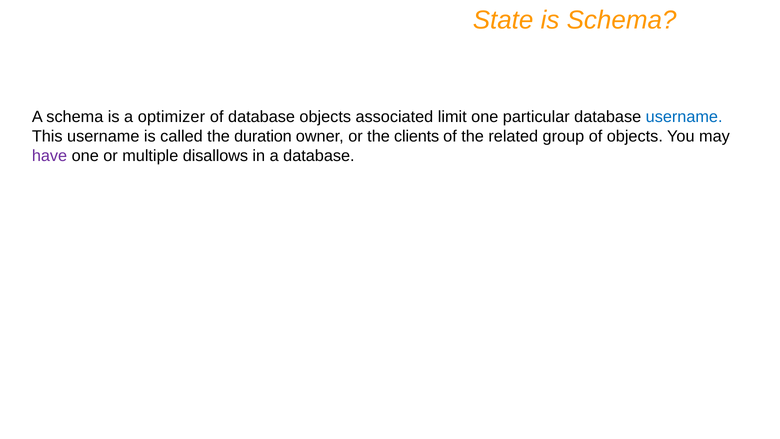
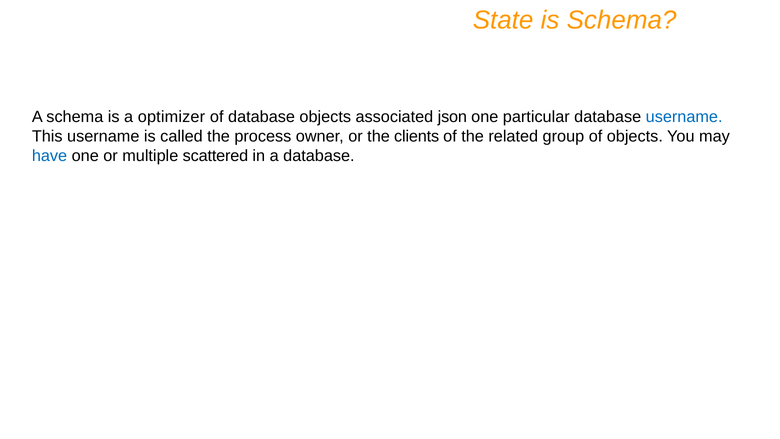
limit: limit -> json (452, 117)
duration: duration -> process (263, 136)
have colour: purple -> blue (50, 156)
disallows: disallows -> scattered (215, 156)
